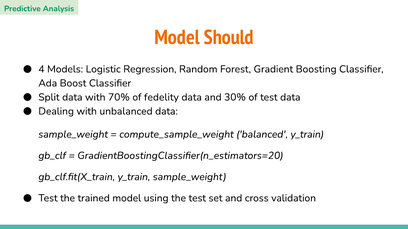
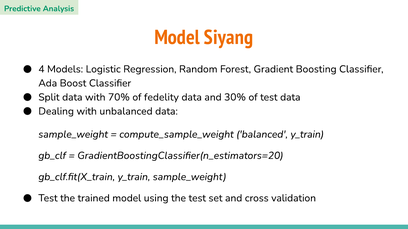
Should: Should -> Siyang (229, 38)
